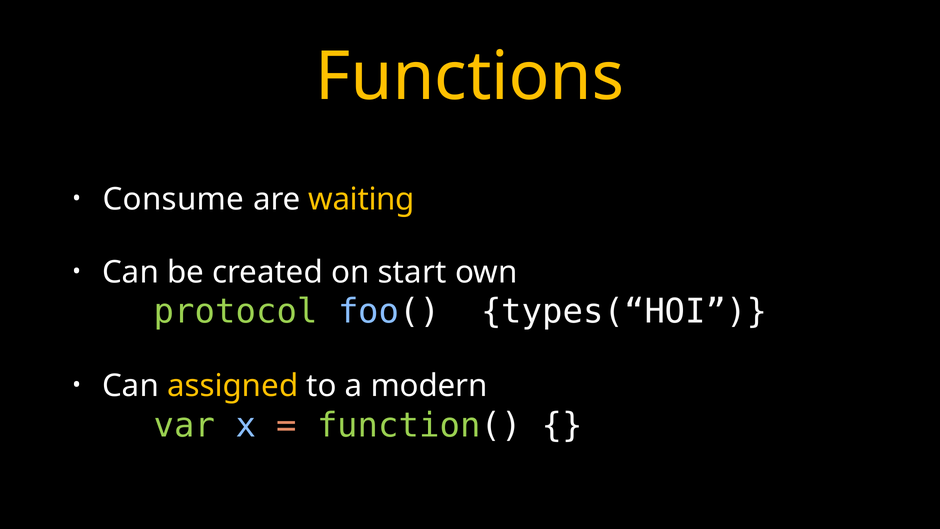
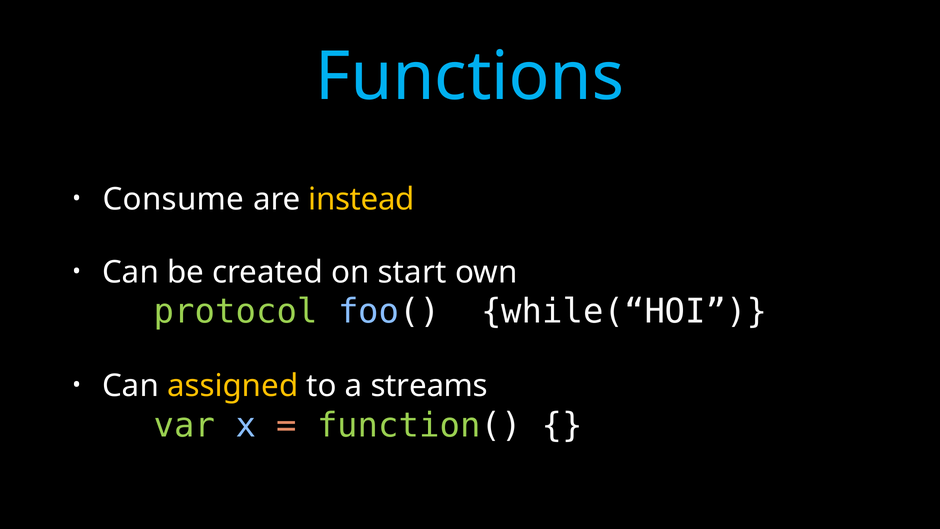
Functions colour: yellow -> light blue (470, 77)
waiting: waiting -> instead (361, 199)
types(“HOI: types(“HOI -> while(“HOI (624, 312)
modern: modern -> streams (429, 386)
